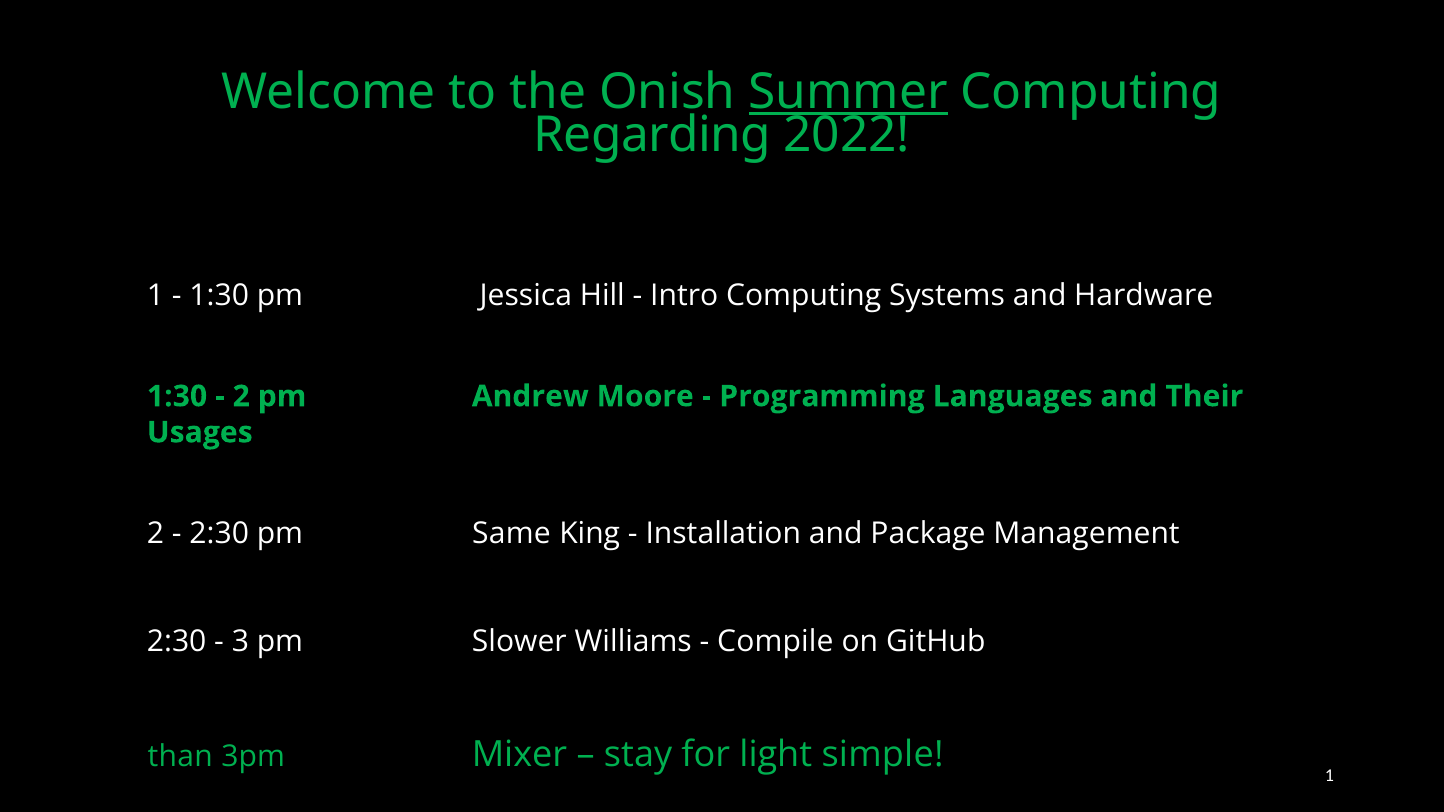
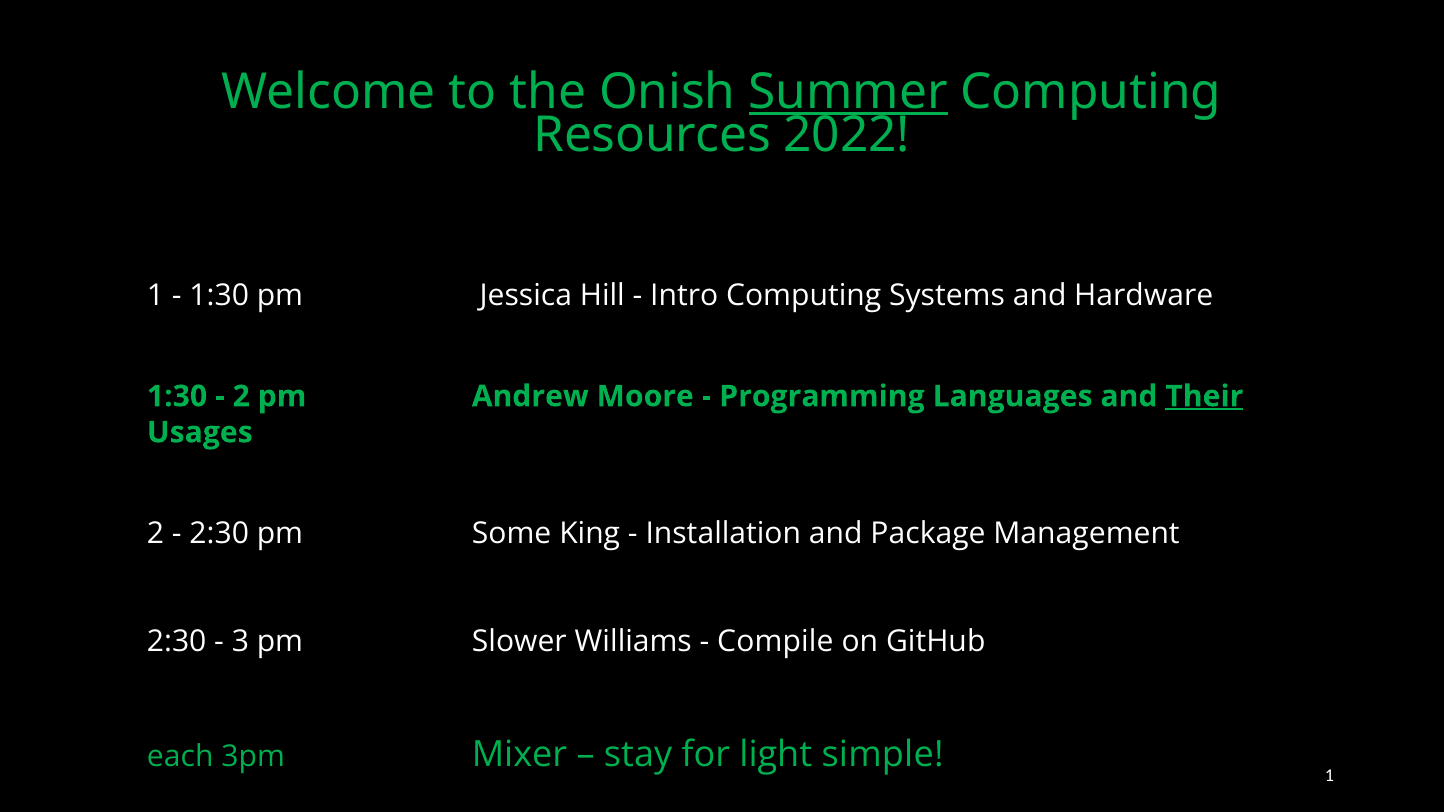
Regarding: Regarding -> Resources (652, 135)
Their underline: none -> present (1204, 396)
Same: Same -> Some (512, 534)
than: than -> each (180, 756)
